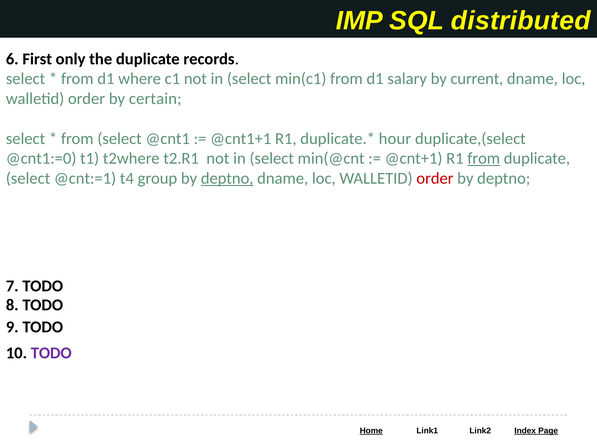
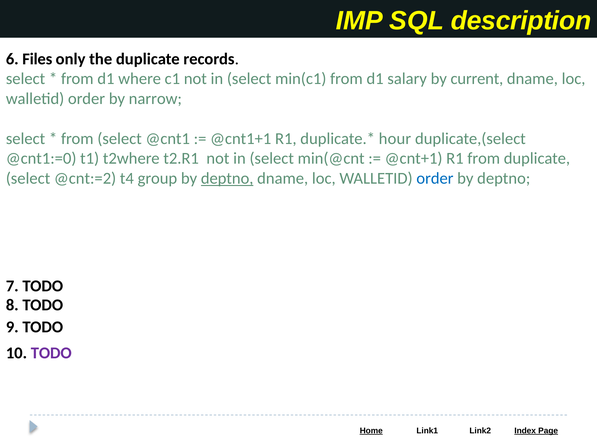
distributed: distributed -> description (521, 21)
First: First -> Files (37, 59)
certain: certain -> narrow (155, 99)
from underline: present -> none (484, 158)
@cnt:=1: @cnt:=1 -> @cnt:=2 (85, 178)
order colour: red -> blue (435, 178)
